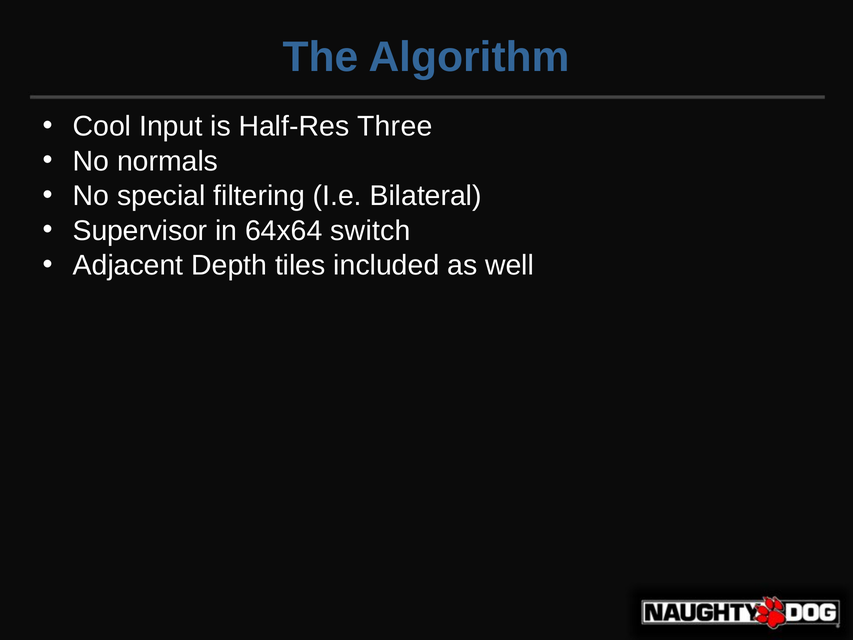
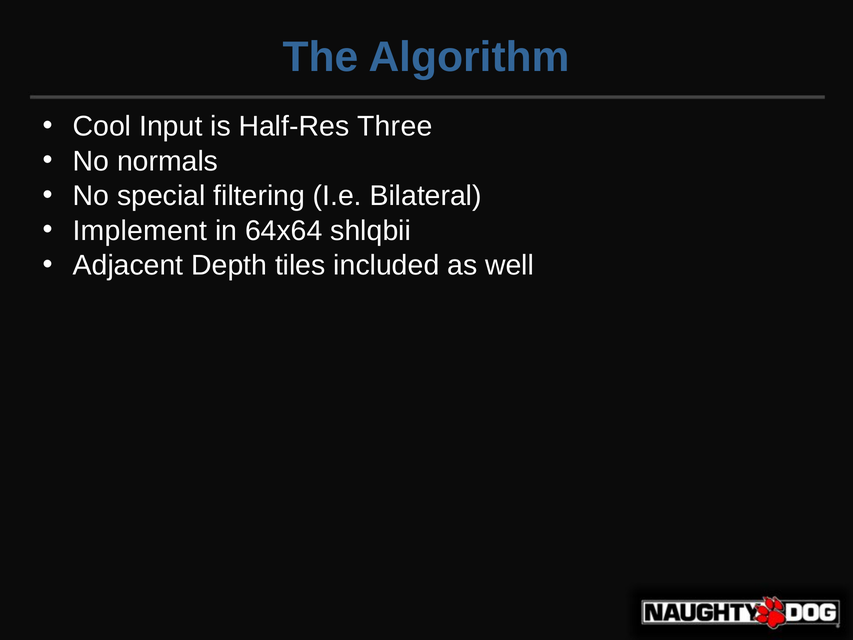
Supervisor: Supervisor -> Implement (140, 231)
switch: switch -> shlqbii (371, 231)
